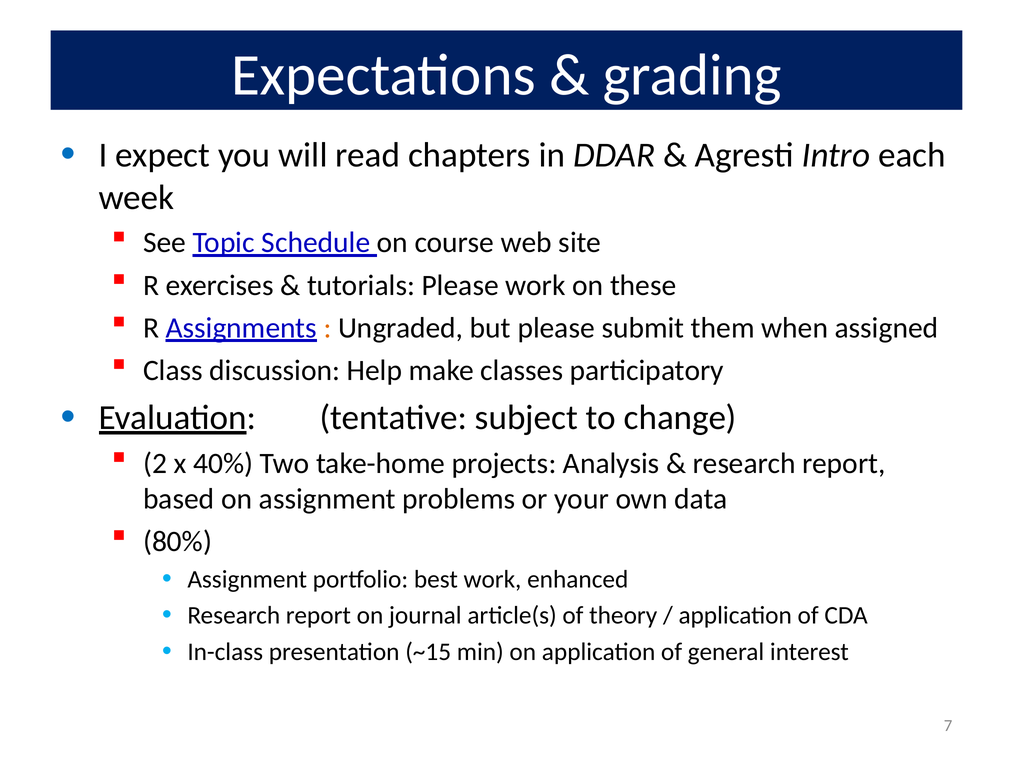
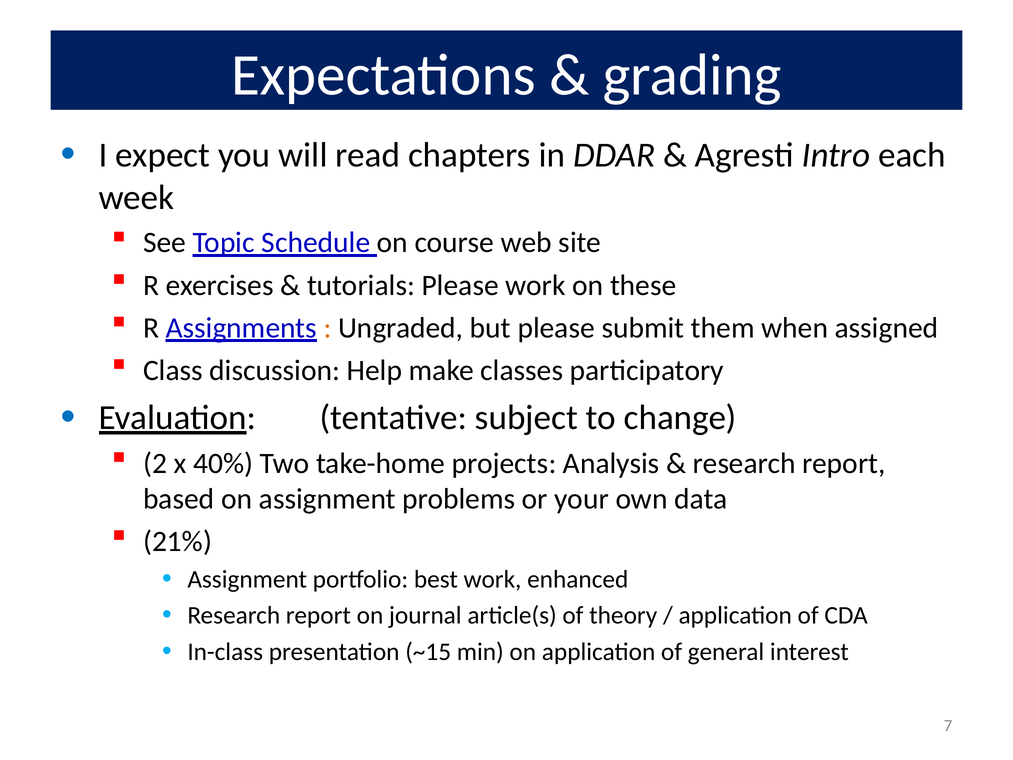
80%: 80% -> 21% (178, 541)
